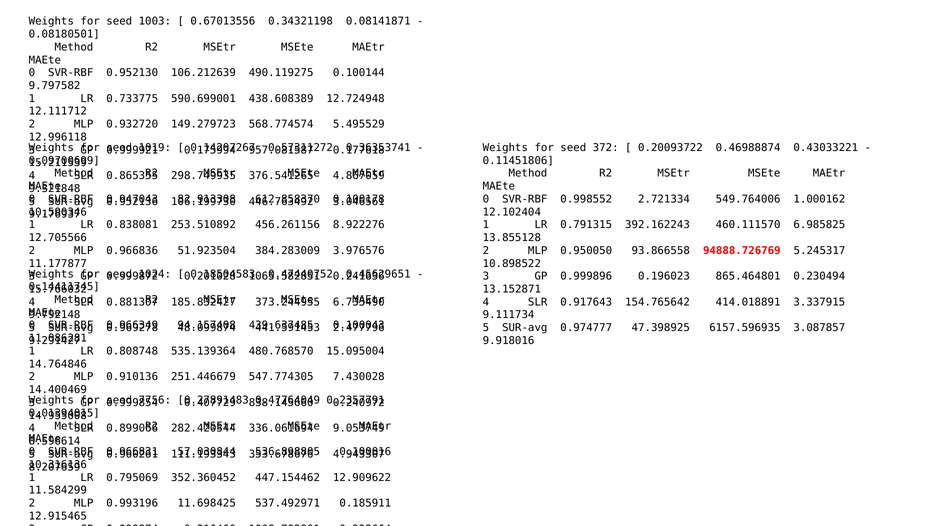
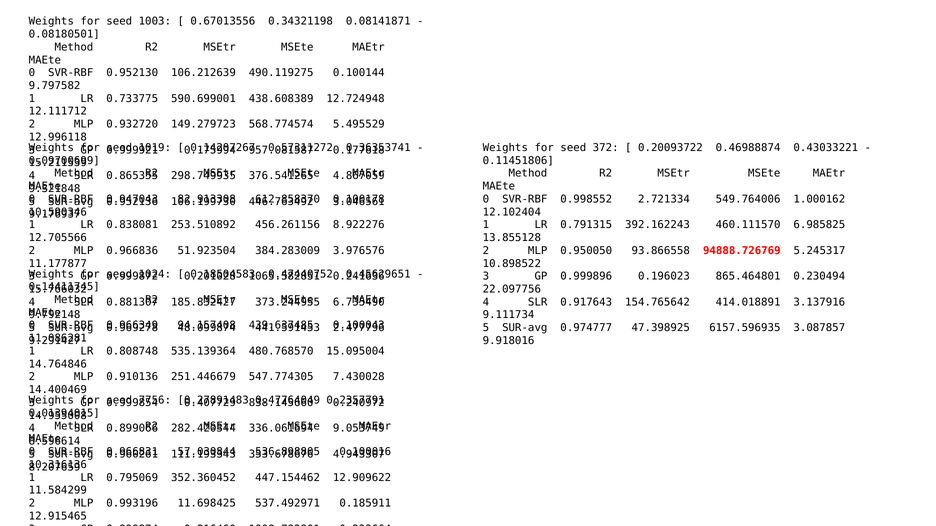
13.152871: 13.152871 -> 22.097756 (512, 289)
3.337915: 3.337915 -> 3.137916 (819, 302)
